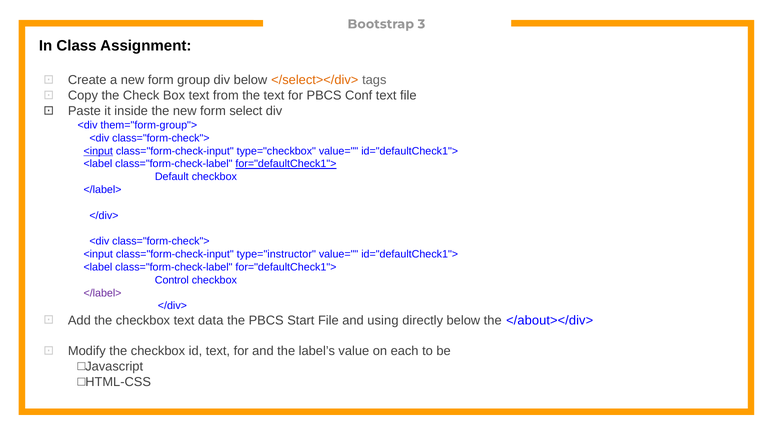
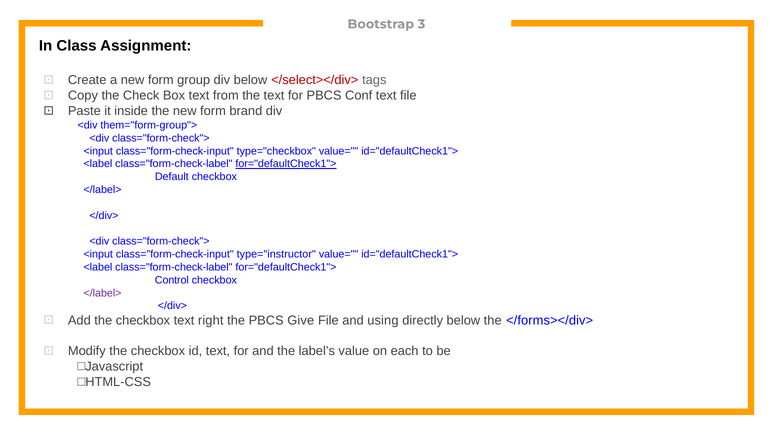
</select></div> colour: orange -> red (315, 80)
select: select -> brand (246, 111)
<input underline: present -> none (98, 151)
data: data -> right (211, 320)
Start: Start -> Give (301, 320)
</about></div>: </about></div> -> </forms></div> (550, 320)
